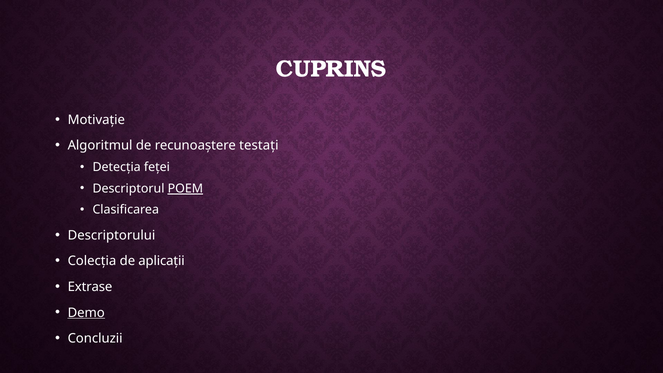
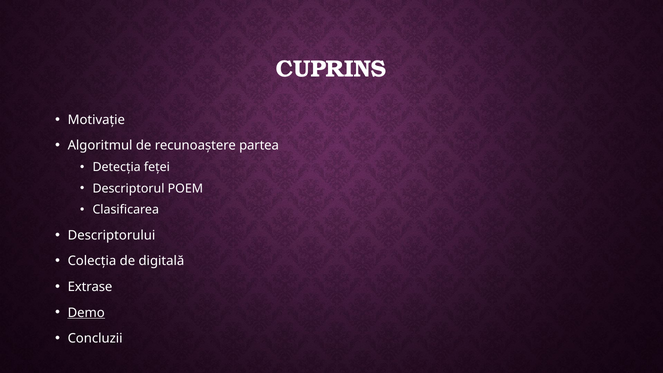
testați: testați -> partea (259, 145)
POEM underline: present -> none (185, 189)
aplicații: aplicații -> digitală (161, 261)
